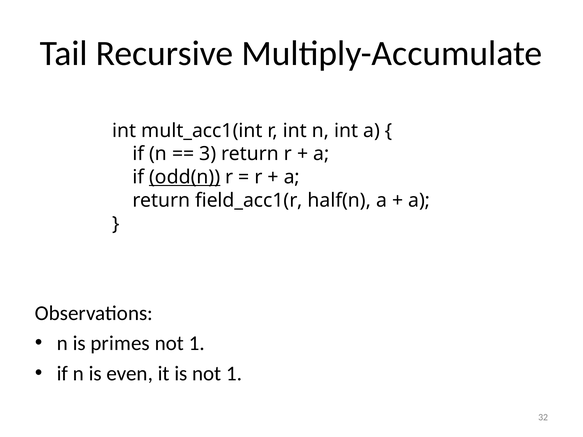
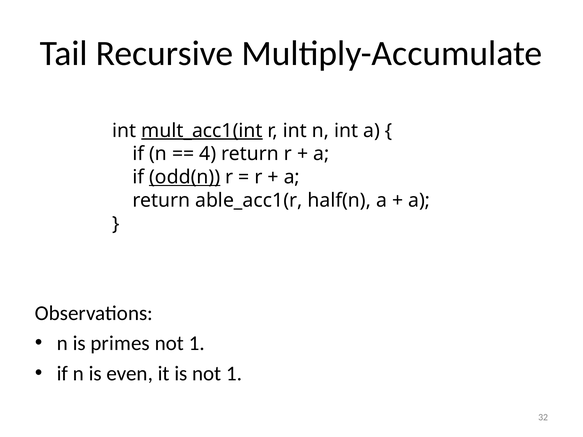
mult_acc1(int underline: none -> present (202, 131)
3: 3 -> 4 (208, 154)
field_acc1(r: field_acc1(r -> able_acc1(r (249, 201)
